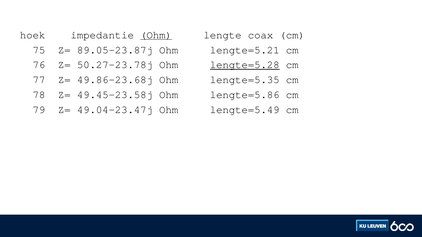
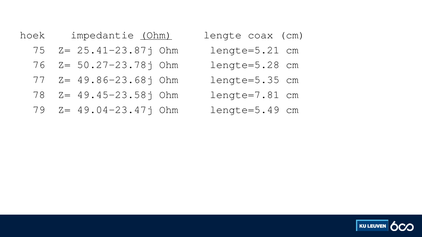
89.05-23.87j: 89.05-23.87j -> 25.41-23.87j (115, 50)
lengte=5.28 underline: present -> none (245, 65)
lengte=5.86: lengte=5.86 -> lengte=7.81 (245, 95)
